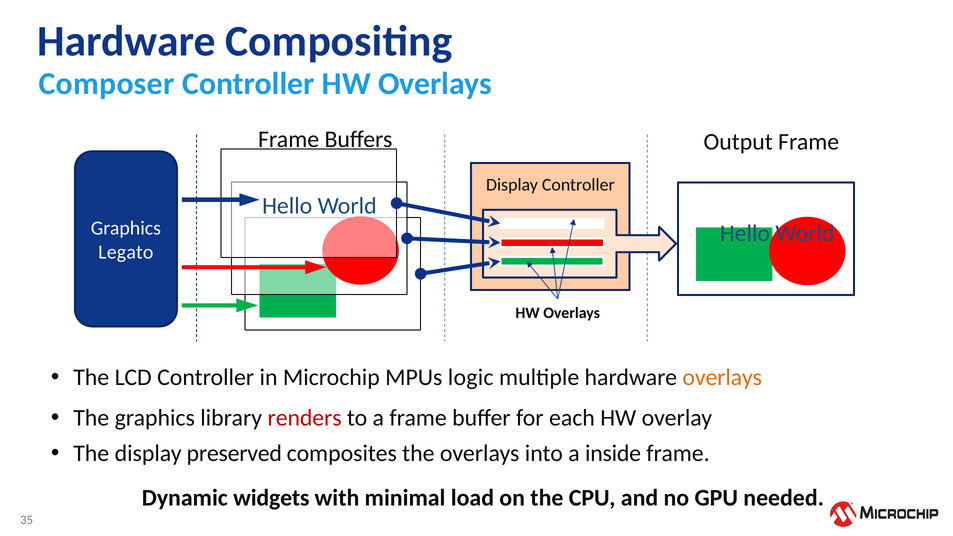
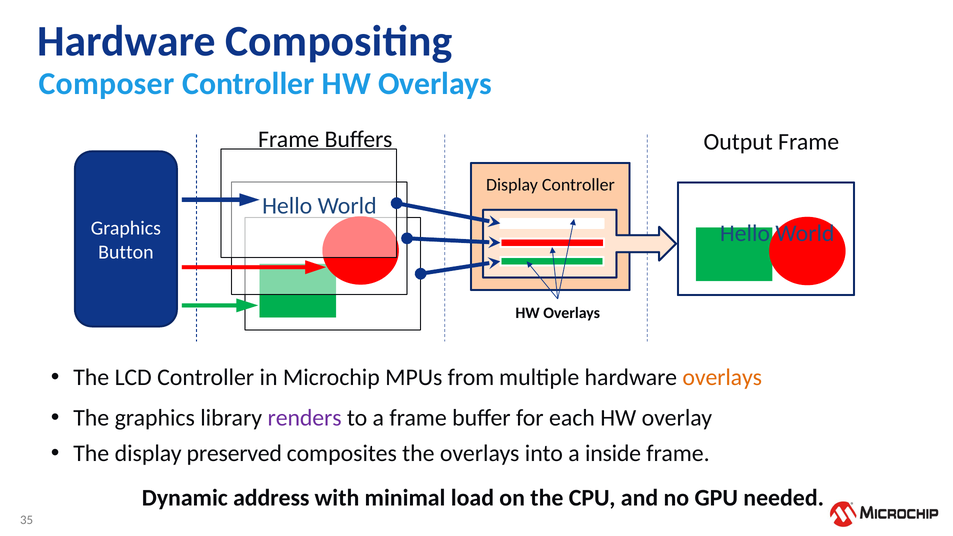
Legato: Legato -> Button (126, 252)
logic: logic -> from (471, 378)
renders colour: red -> purple (305, 418)
widgets: widgets -> address (271, 498)
